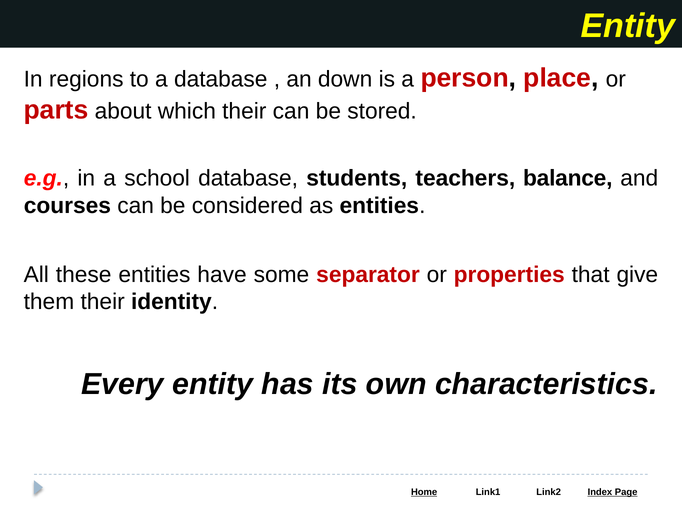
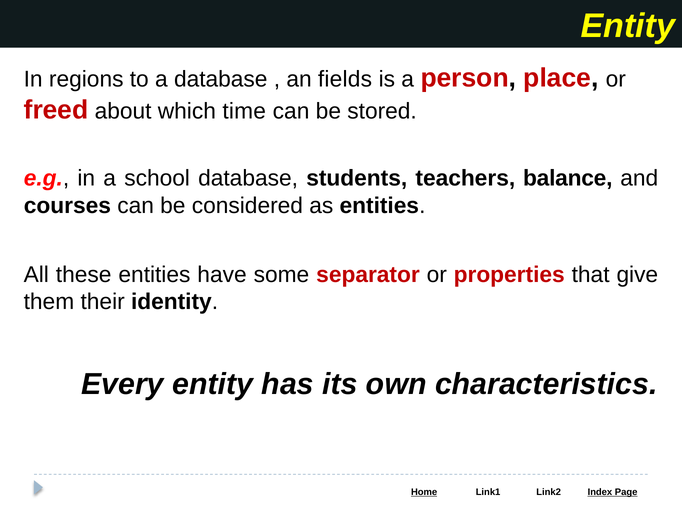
down: down -> fields (345, 79)
parts: parts -> freed (56, 110)
which their: their -> time (244, 111)
